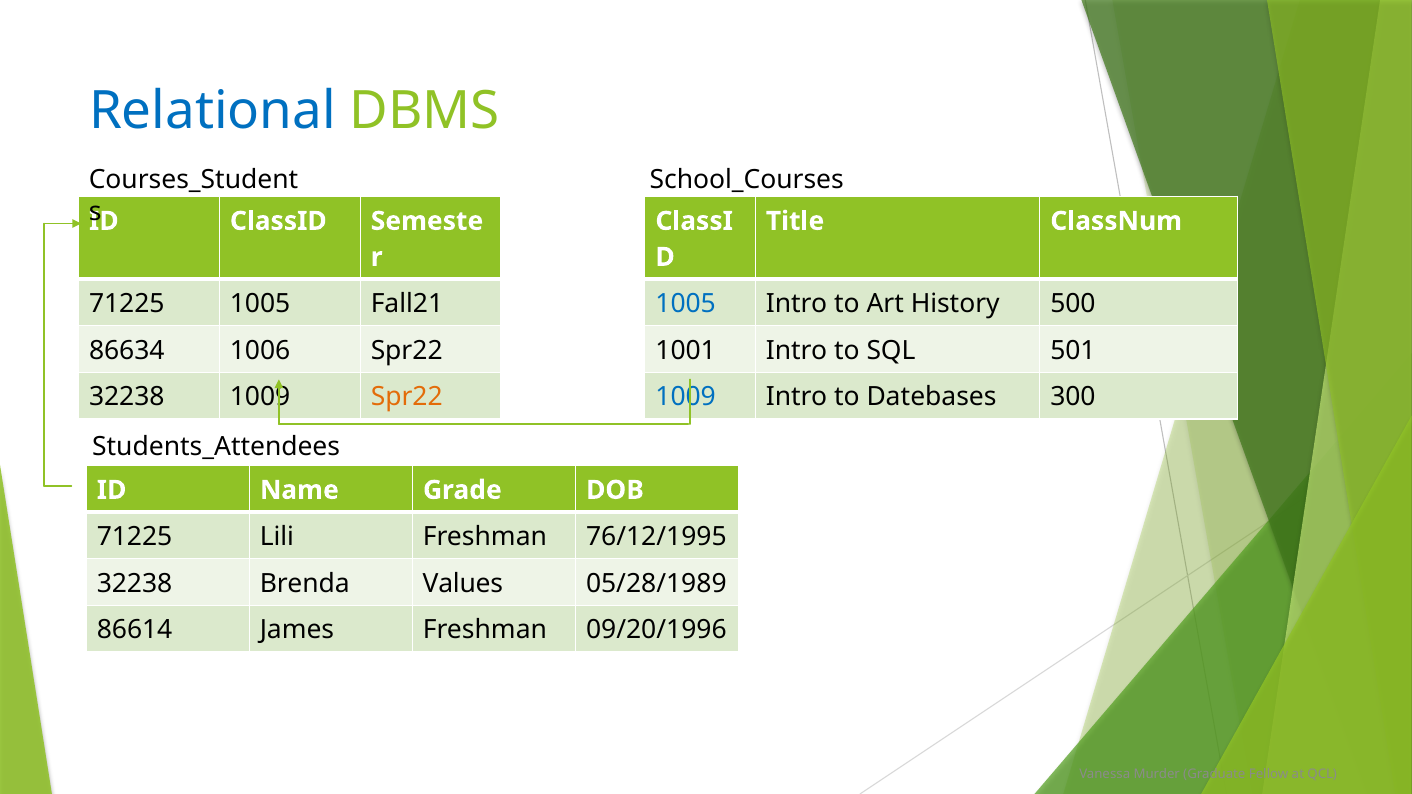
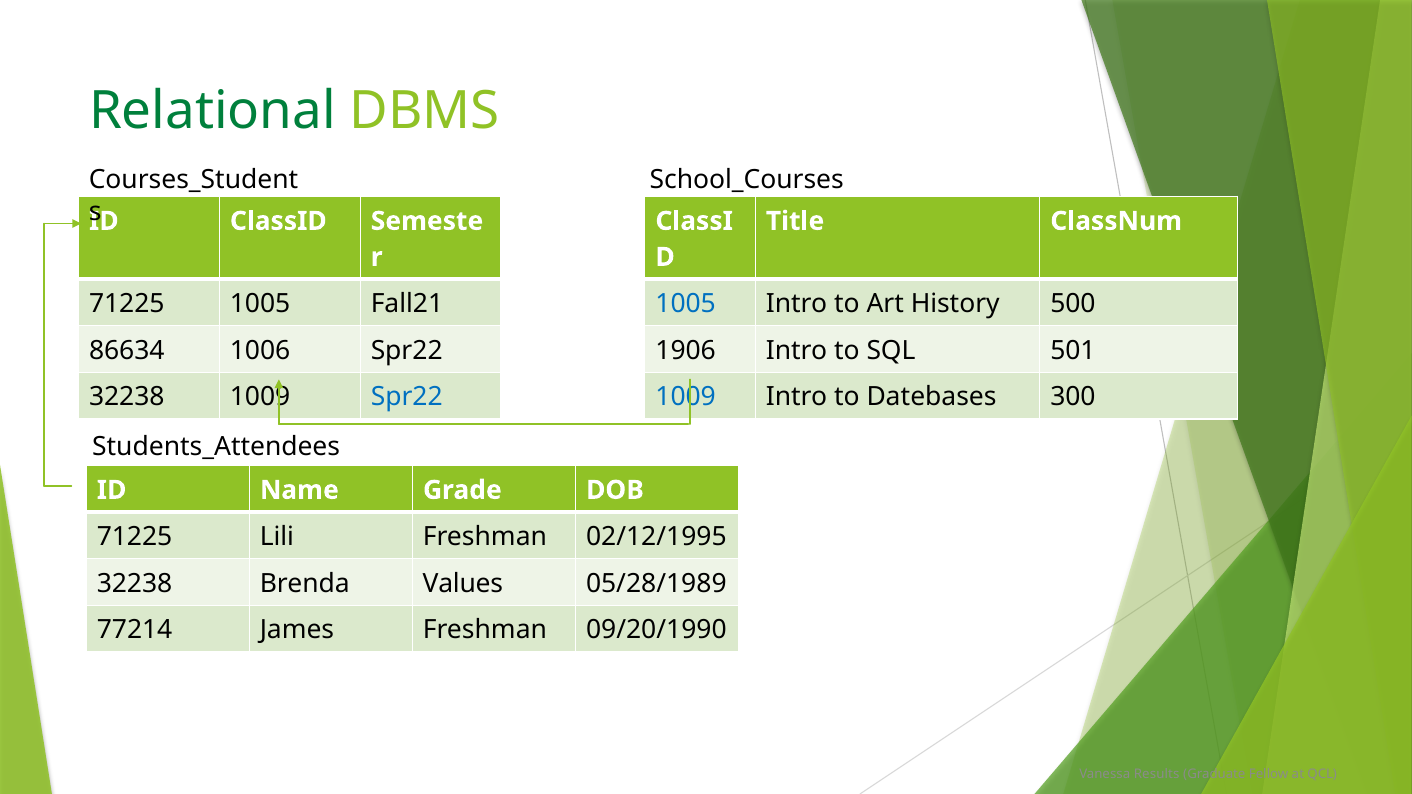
Relational colour: blue -> green (212, 111)
1001: 1001 -> 1906 (686, 350)
Spr22 colour: orange -> blue (407, 397)
76/12/1995: 76/12/1995 -> 02/12/1995 (656, 537)
86614: 86614 -> 77214 (135, 630)
09/20/1996: 09/20/1996 -> 09/20/1990 (656, 630)
Murder: Murder -> Results (1157, 774)
